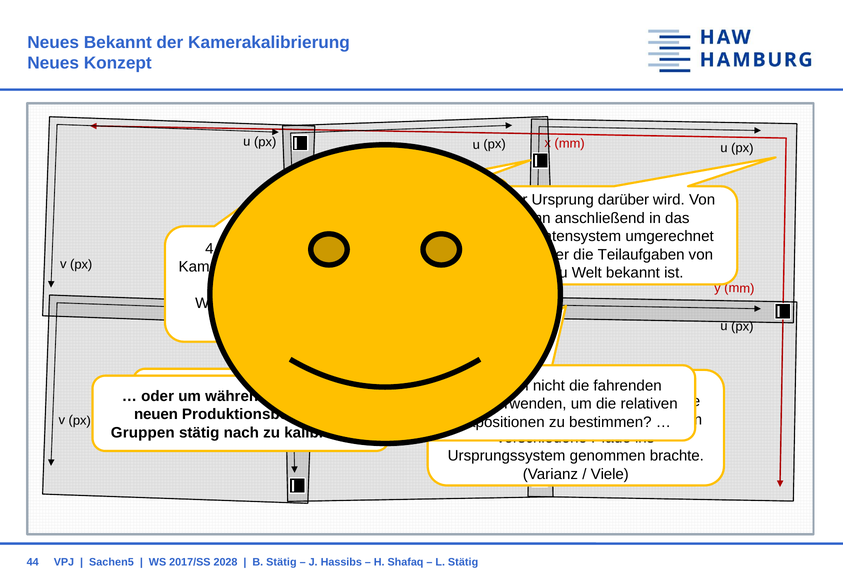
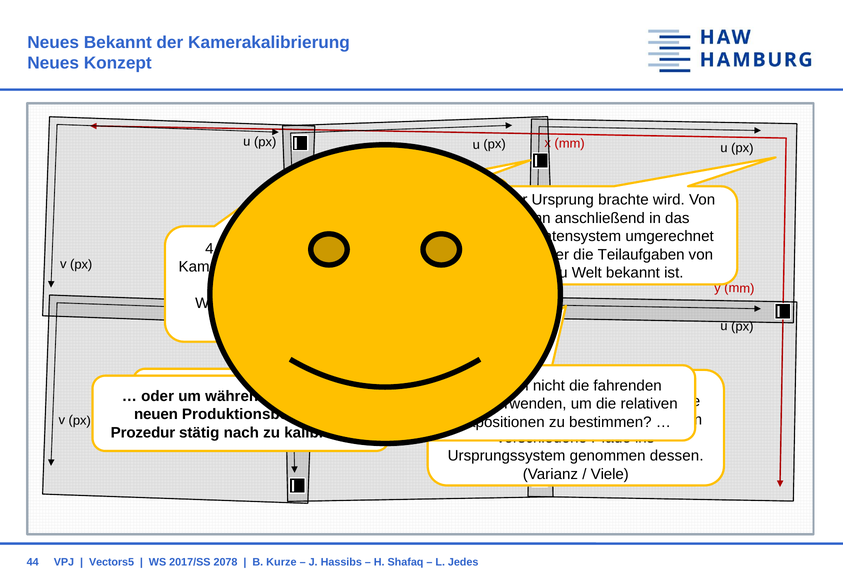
darüber: darüber -> brachte (623, 200)
Gruppen: Gruppen -> Prozedur (143, 432)
genommen brachte: brachte -> dessen (677, 456)
Sachen5: Sachen5 -> Vectors5 (112, 562)
2028: 2028 -> 2078 (226, 562)
B Stätig: Stätig -> Kurze (281, 562)
L Stätig: Stätig -> Jedes (463, 562)
